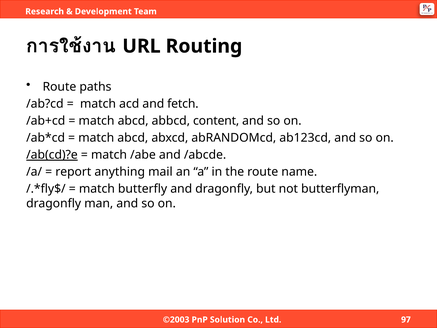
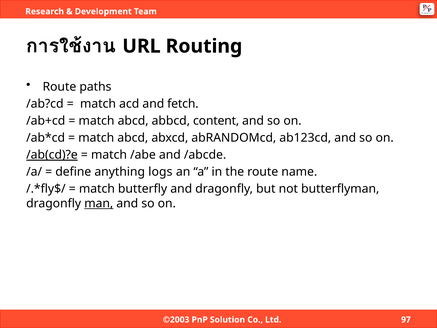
report: report -> define (73, 172)
mail: mail -> logs (160, 172)
man underline: none -> present (99, 203)
